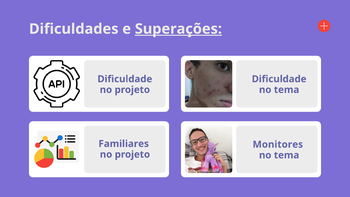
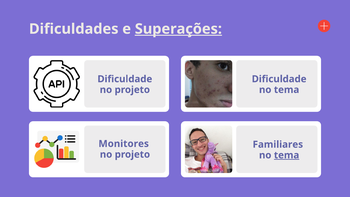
Familiares: Familiares -> Monitores (124, 144)
Monitores: Monitores -> Familiares (278, 144)
tema underline: none -> present (287, 155)
